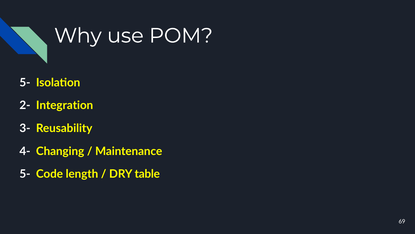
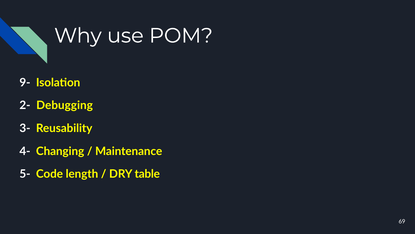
5-: 5- -> 9- (25, 82)
Integration: Integration -> Debugging (65, 105)
